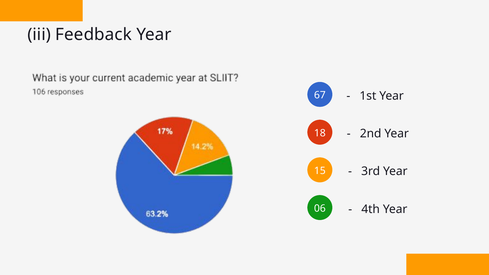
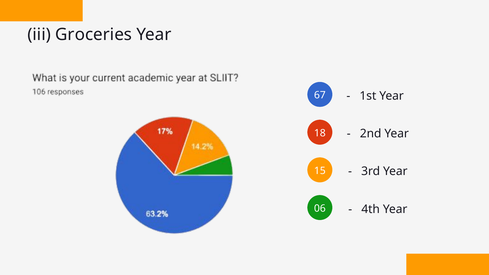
Feedback: Feedback -> Groceries (94, 35)
